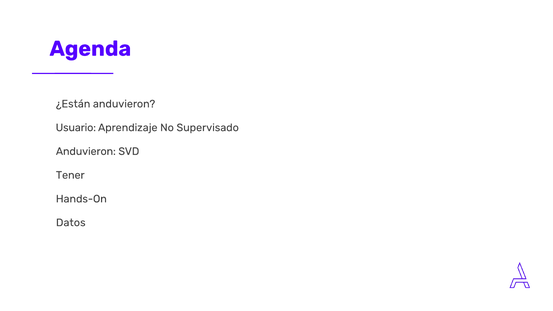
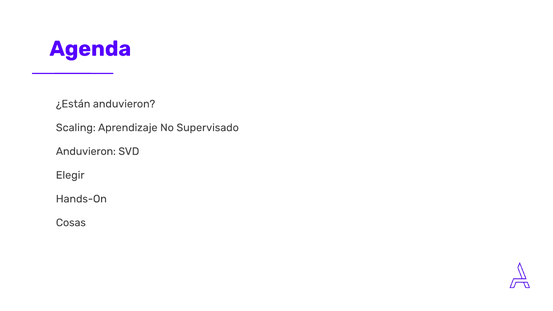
Usuario: Usuario -> Scaling (76, 128)
Tener: Tener -> Elegir (70, 175)
Datos: Datos -> Cosas (71, 223)
